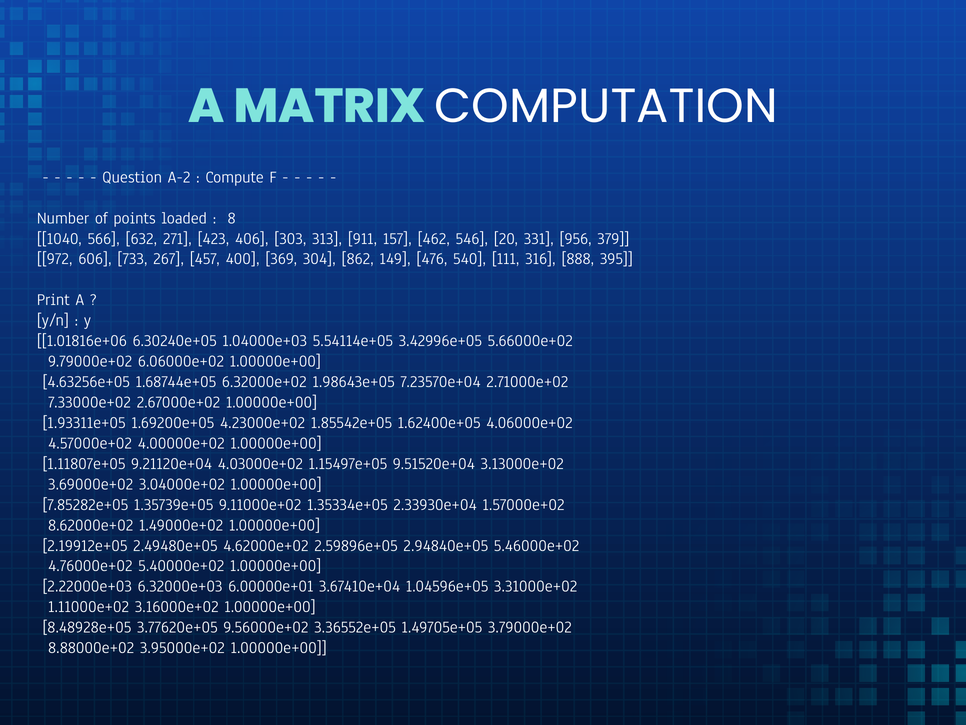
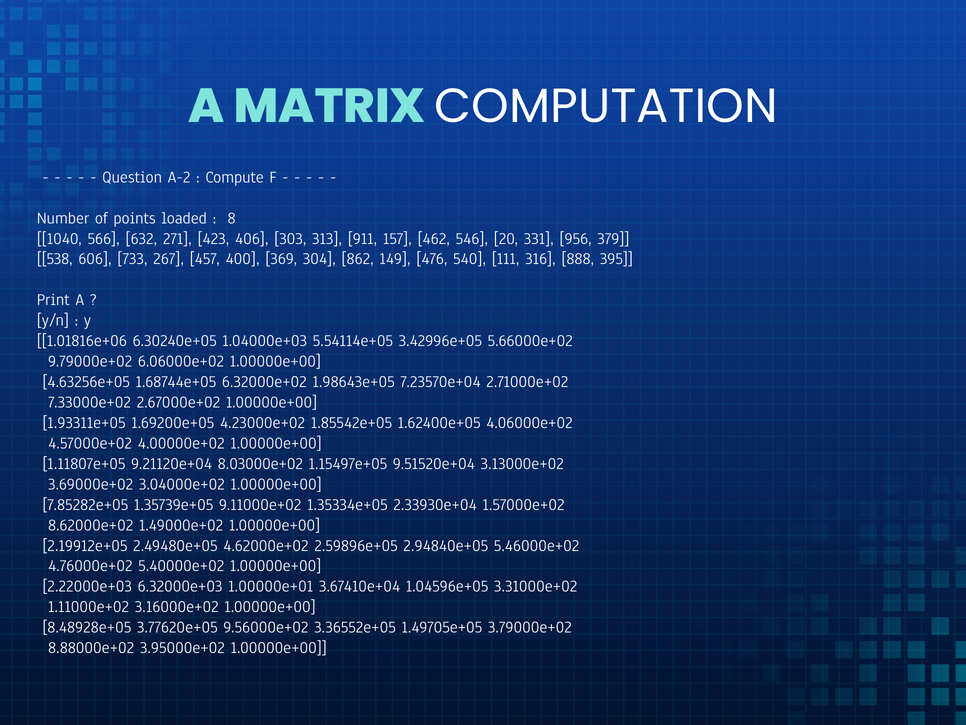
972: 972 -> 538 (55, 259)
4.03000e+02: 4.03000e+02 -> 8.03000e+02 (260, 463)
6.00000e+01: 6.00000e+01 -> 1.00000e+01 (271, 586)
